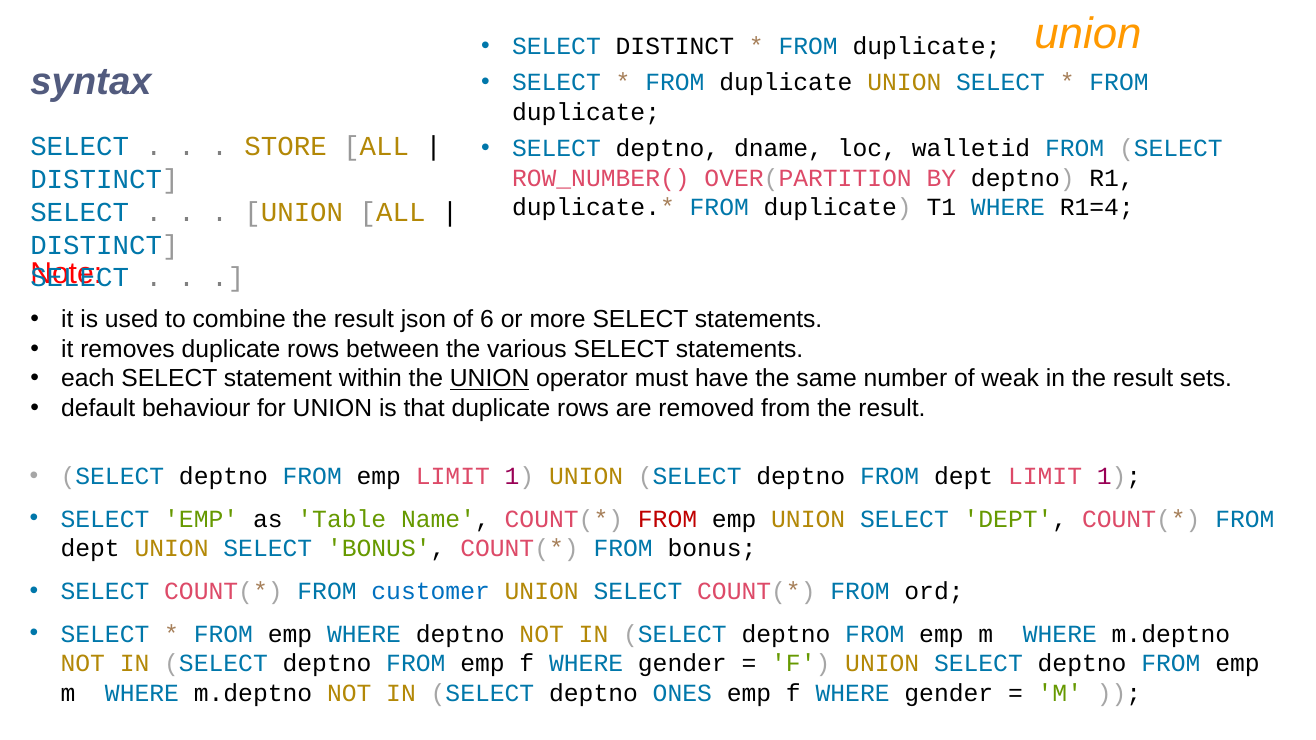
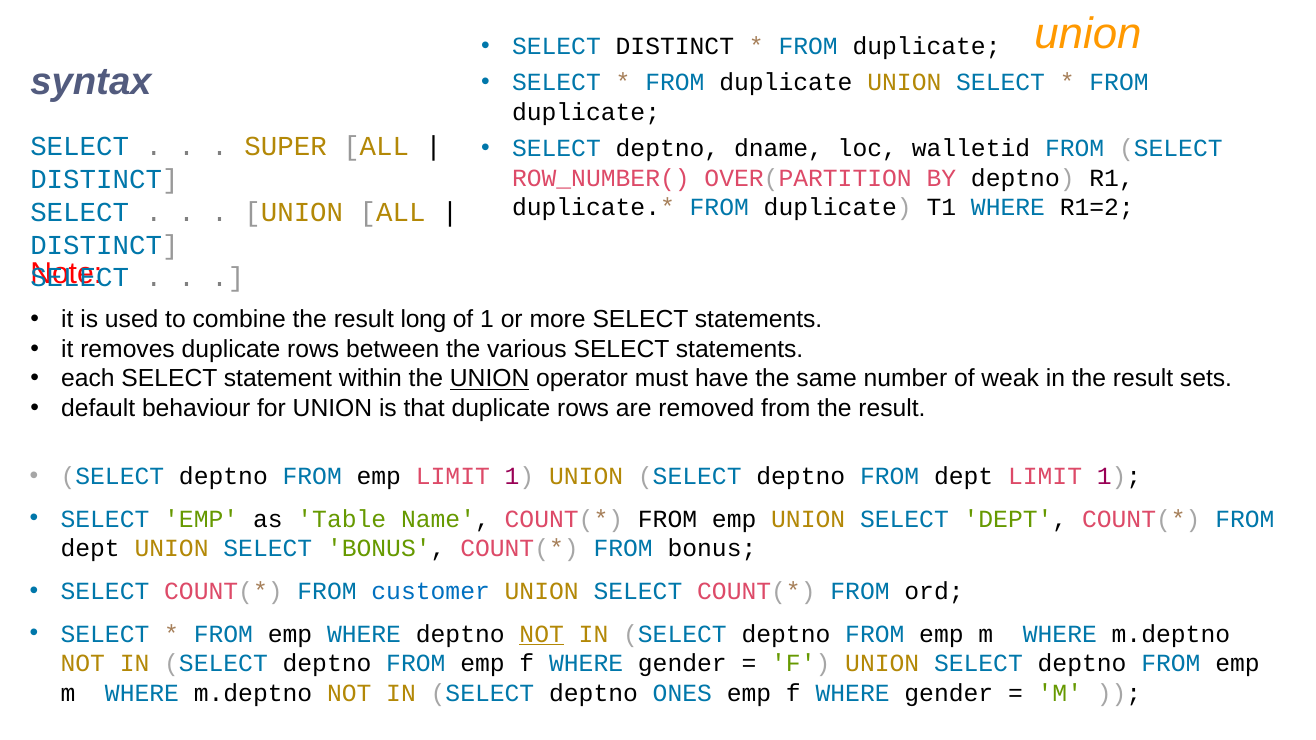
STORE: STORE -> SUPER (286, 146)
R1=4: R1=4 -> R1=2 (1097, 208)
json: json -> long (423, 320)
of 6: 6 -> 1 (487, 320)
FROM colour: red -> black (668, 519)
NOT underline: none -> present (542, 634)
